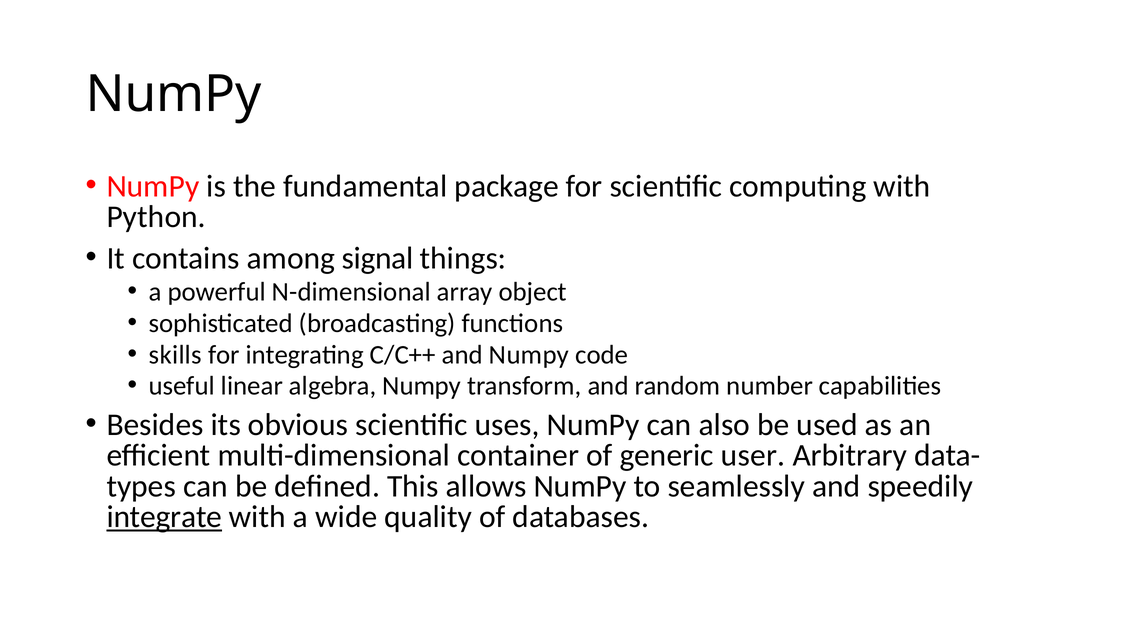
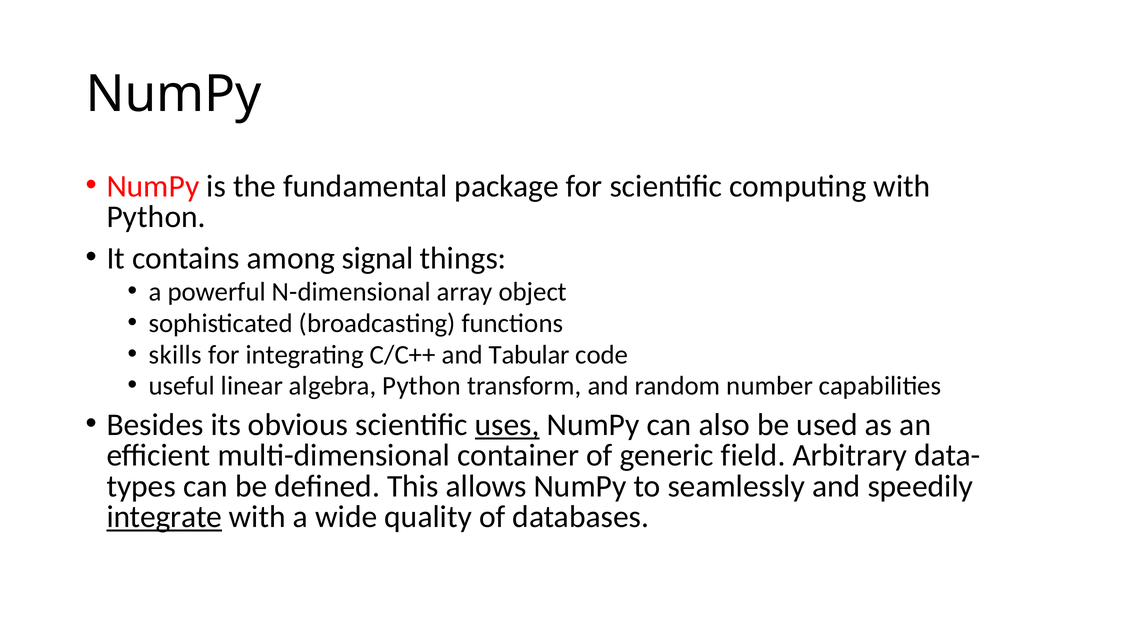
and Numpy: Numpy -> Tabular (529, 355)
algebra Numpy: Numpy -> Python (422, 386)
uses underline: none -> present (507, 425)
user: user -> field (753, 456)
